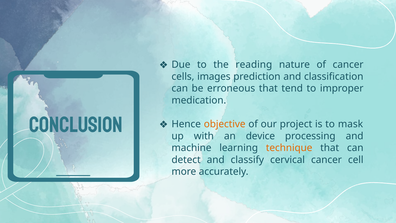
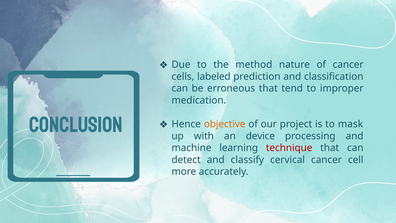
reading: reading -> method (254, 65)
images: images -> labeled (214, 76)
technique colour: orange -> red (289, 148)
